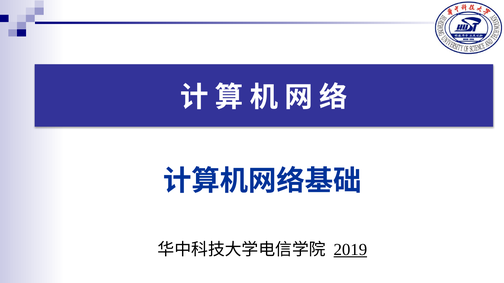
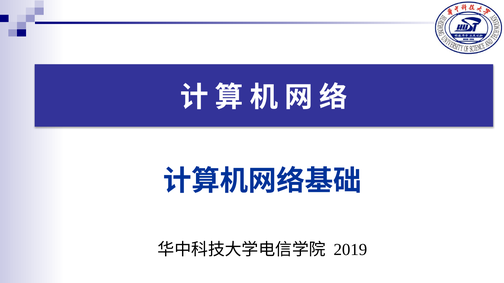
2019 underline: present -> none (350, 250)
